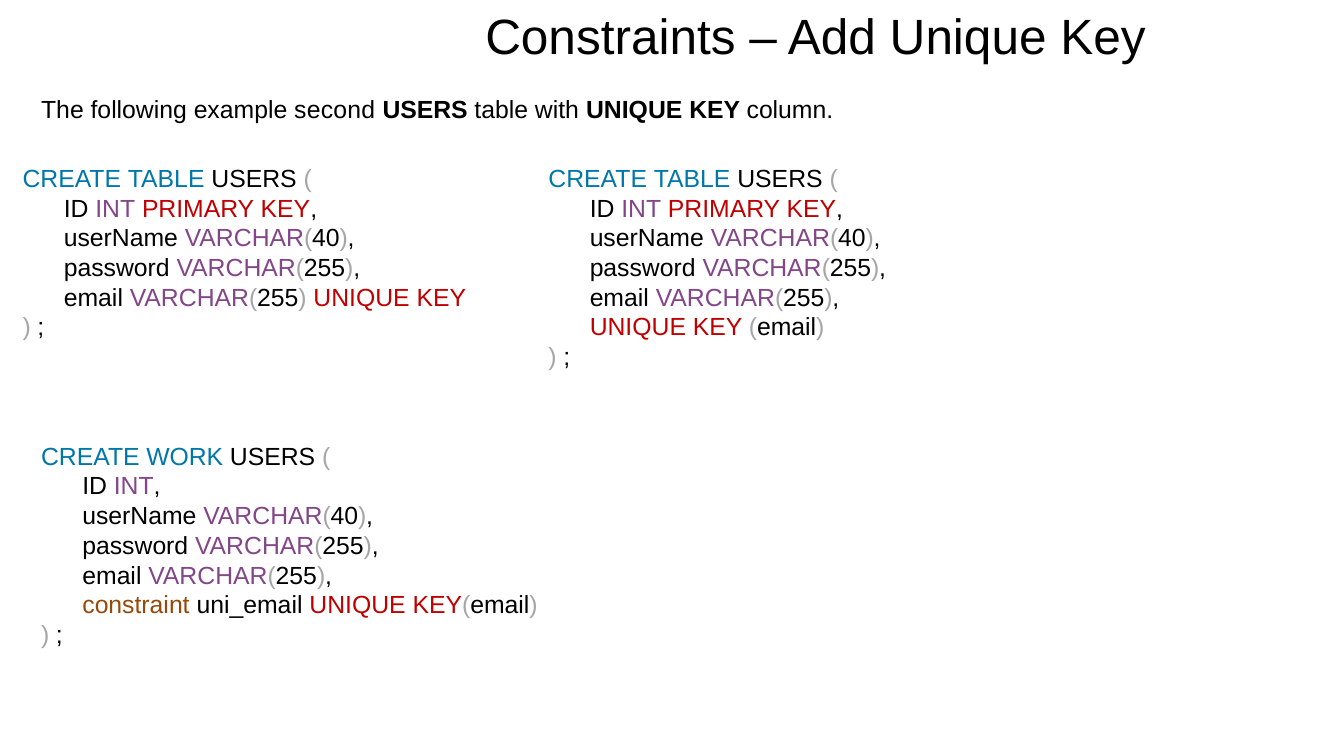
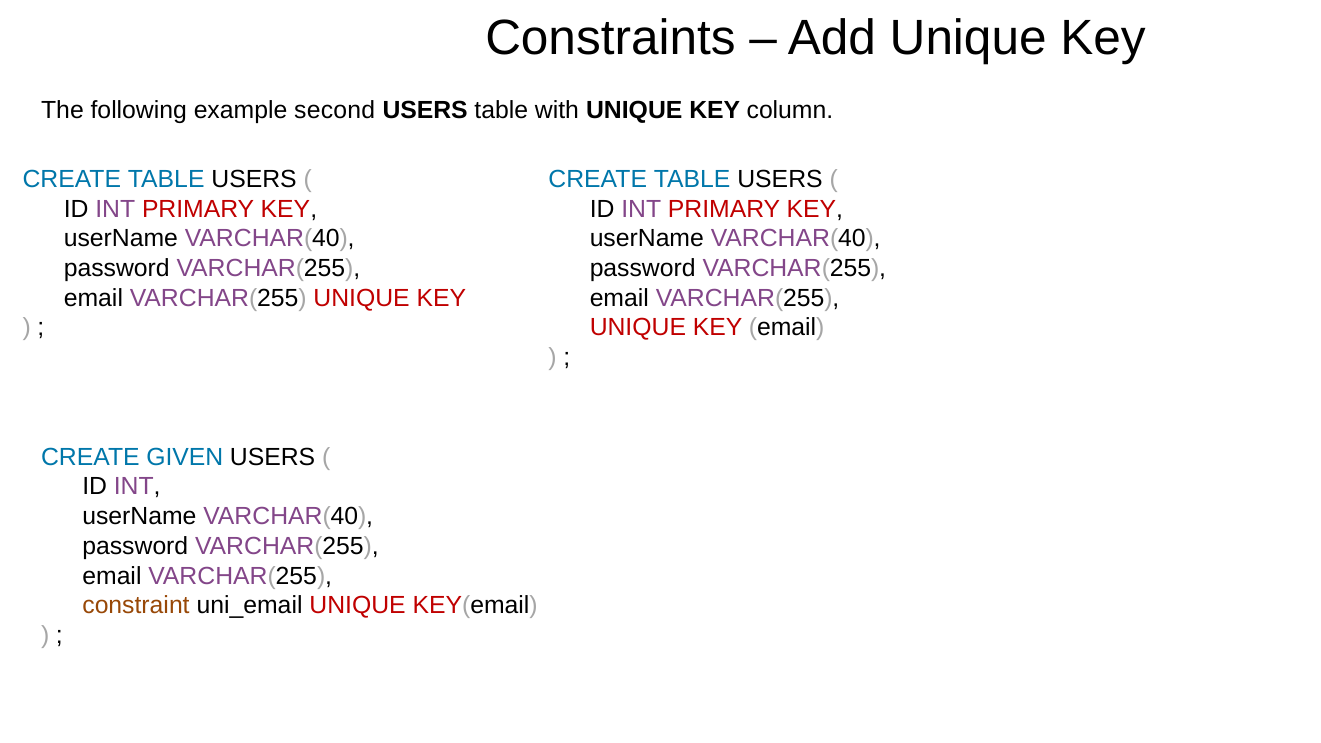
WORK: WORK -> GIVEN (185, 457)
